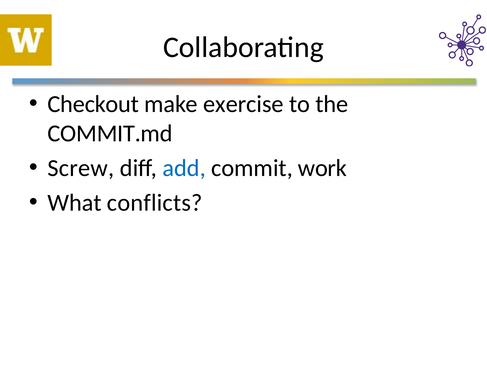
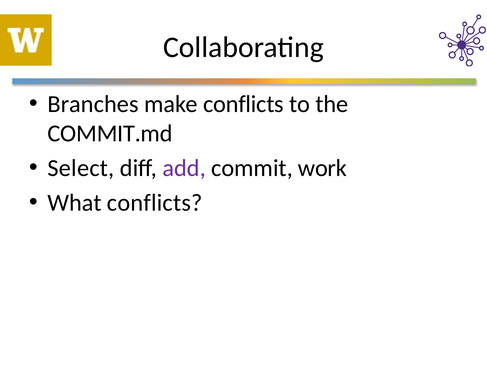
Checkout: Checkout -> Branches (93, 104)
make exercise: exercise -> conflicts (243, 104)
Screw: Screw -> Select (81, 168)
add colour: blue -> purple (184, 168)
